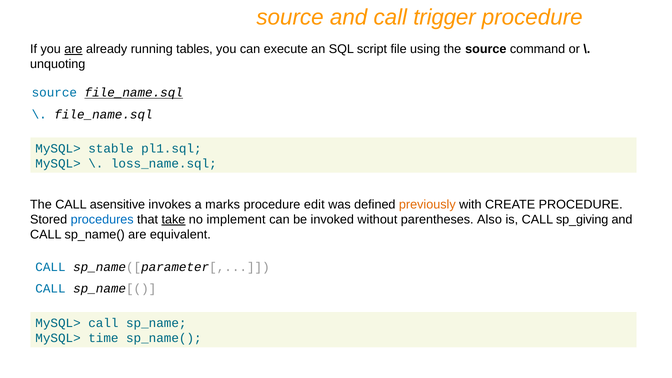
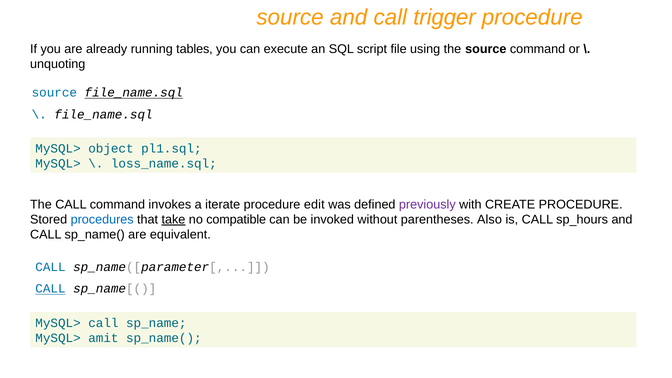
are underline: present -> none (73, 49)
stable: stable -> object (111, 148)
CALL asensitive: asensitive -> command (117, 205)
marks: marks -> iterate (223, 205)
previously colour: orange -> purple (427, 205)
implement: implement -> compatible (236, 220)
sp_giving: sp_giving -> sp_hours (582, 220)
CALL underline: none -> present (50, 289)
time: time -> amit (103, 338)
